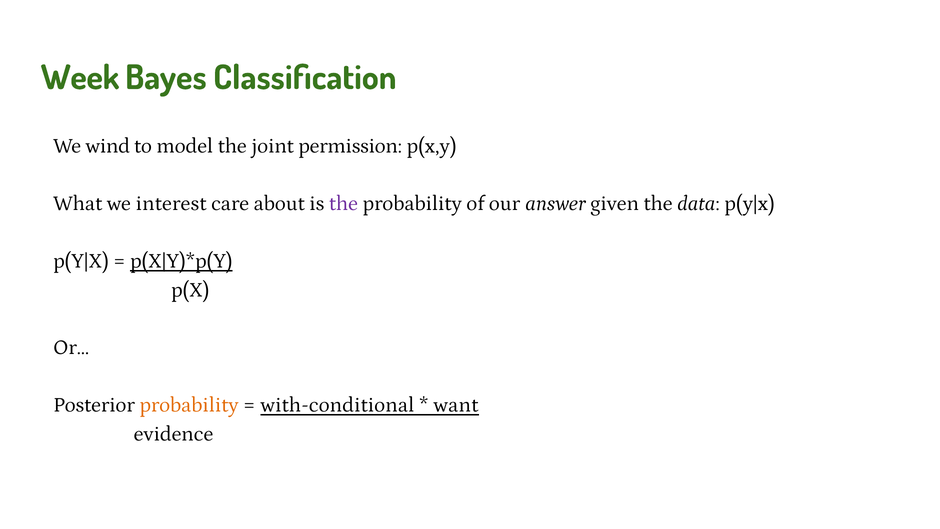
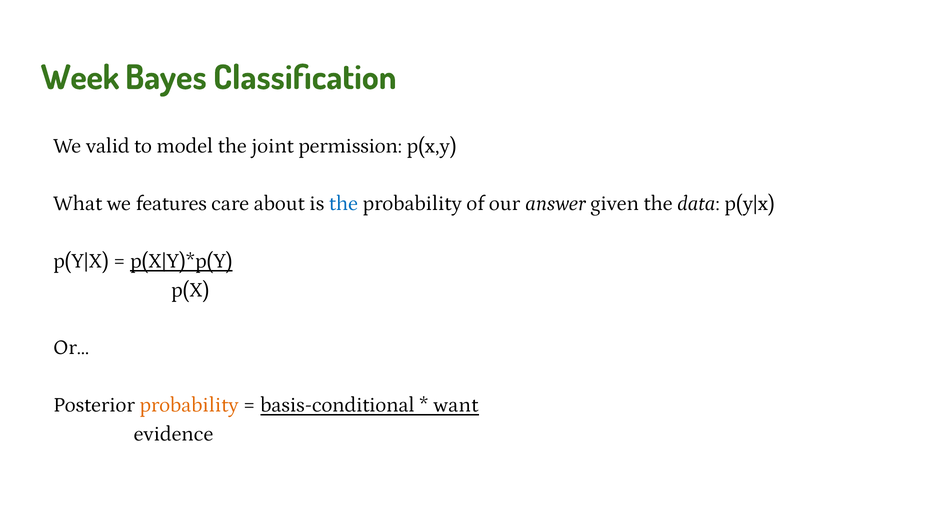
wind: wind -> valid (108, 146)
interest: interest -> features (171, 203)
the colour: purple -> blue (343, 203)
with-conditional: with-conditional -> basis-conditional (337, 405)
